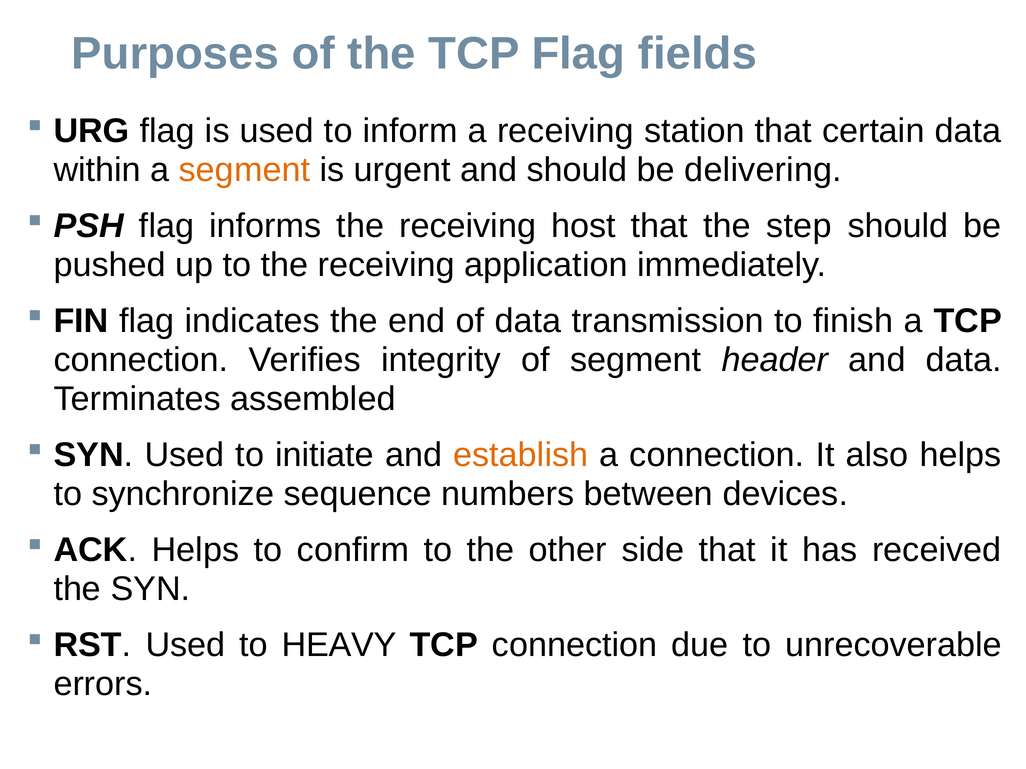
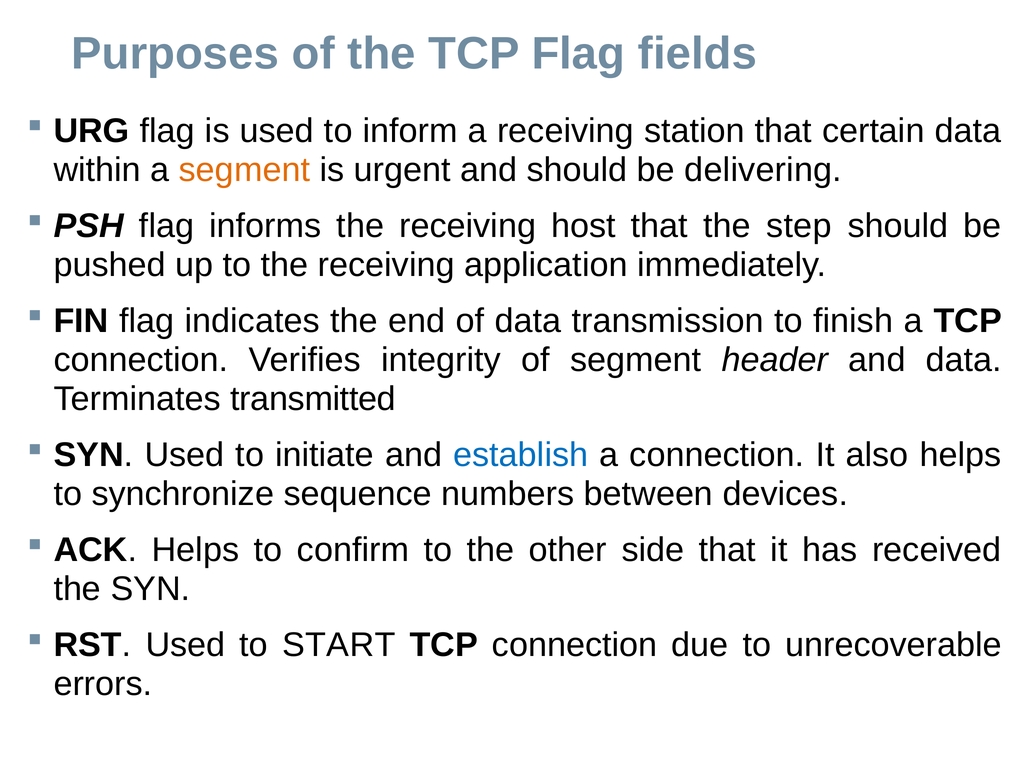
assembled: assembled -> transmitted (313, 399)
establish colour: orange -> blue (521, 455)
HEAVY: HEAVY -> START (339, 645)
